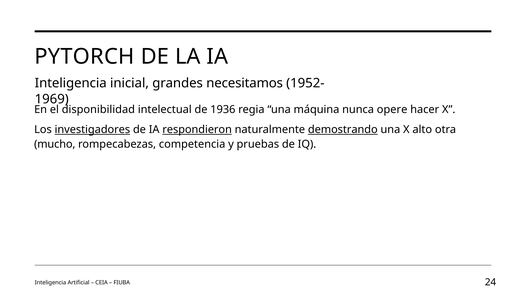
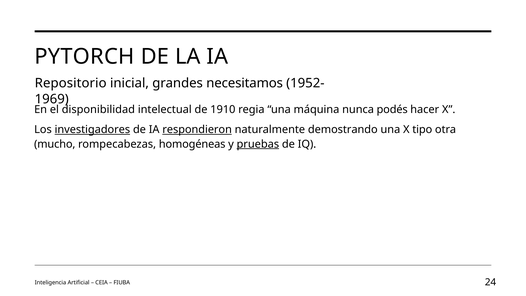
Inteligencia: Inteligencia -> Repositorio (71, 83)
1936: 1936 -> 1910 (223, 110)
opere: opere -> podés (392, 110)
demostrando underline: present -> none (343, 130)
alto: alto -> tipo (422, 130)
competencia: competencia -> homogéneas (192, 144)
pruebas underline: none -> present (258, 144)
